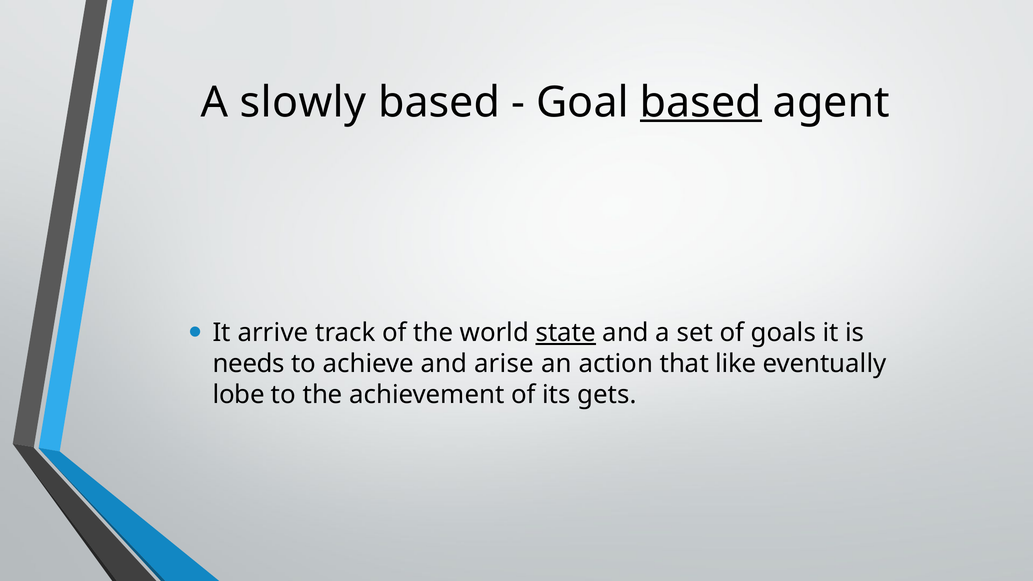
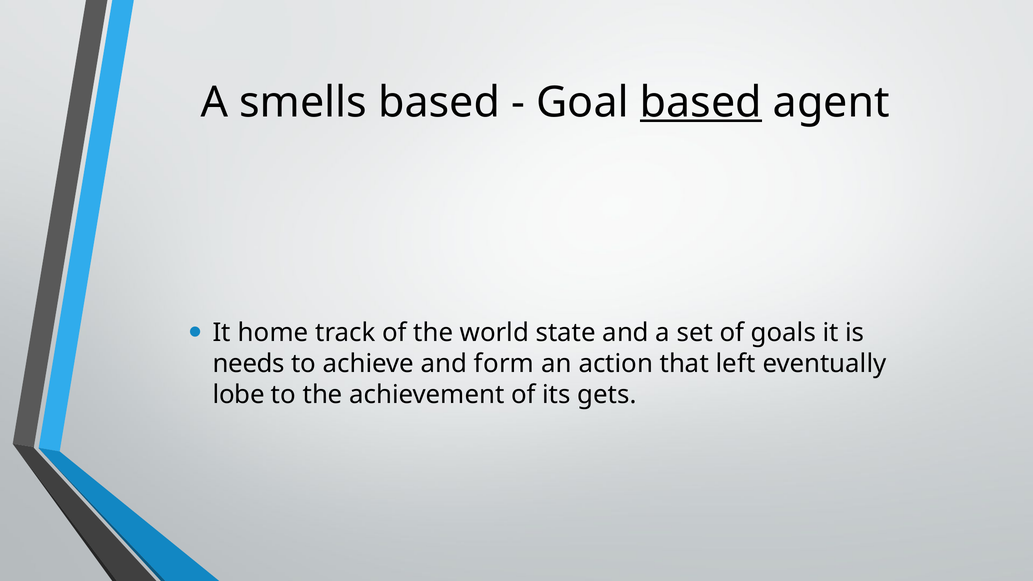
slowly: slowly -> smells (303, 102)
arrive: arrive -> home (273, 333)
state underline: present -> none (566, 333)
arise: arise -> form (504, 364)
like: like -> left (736, 364)
